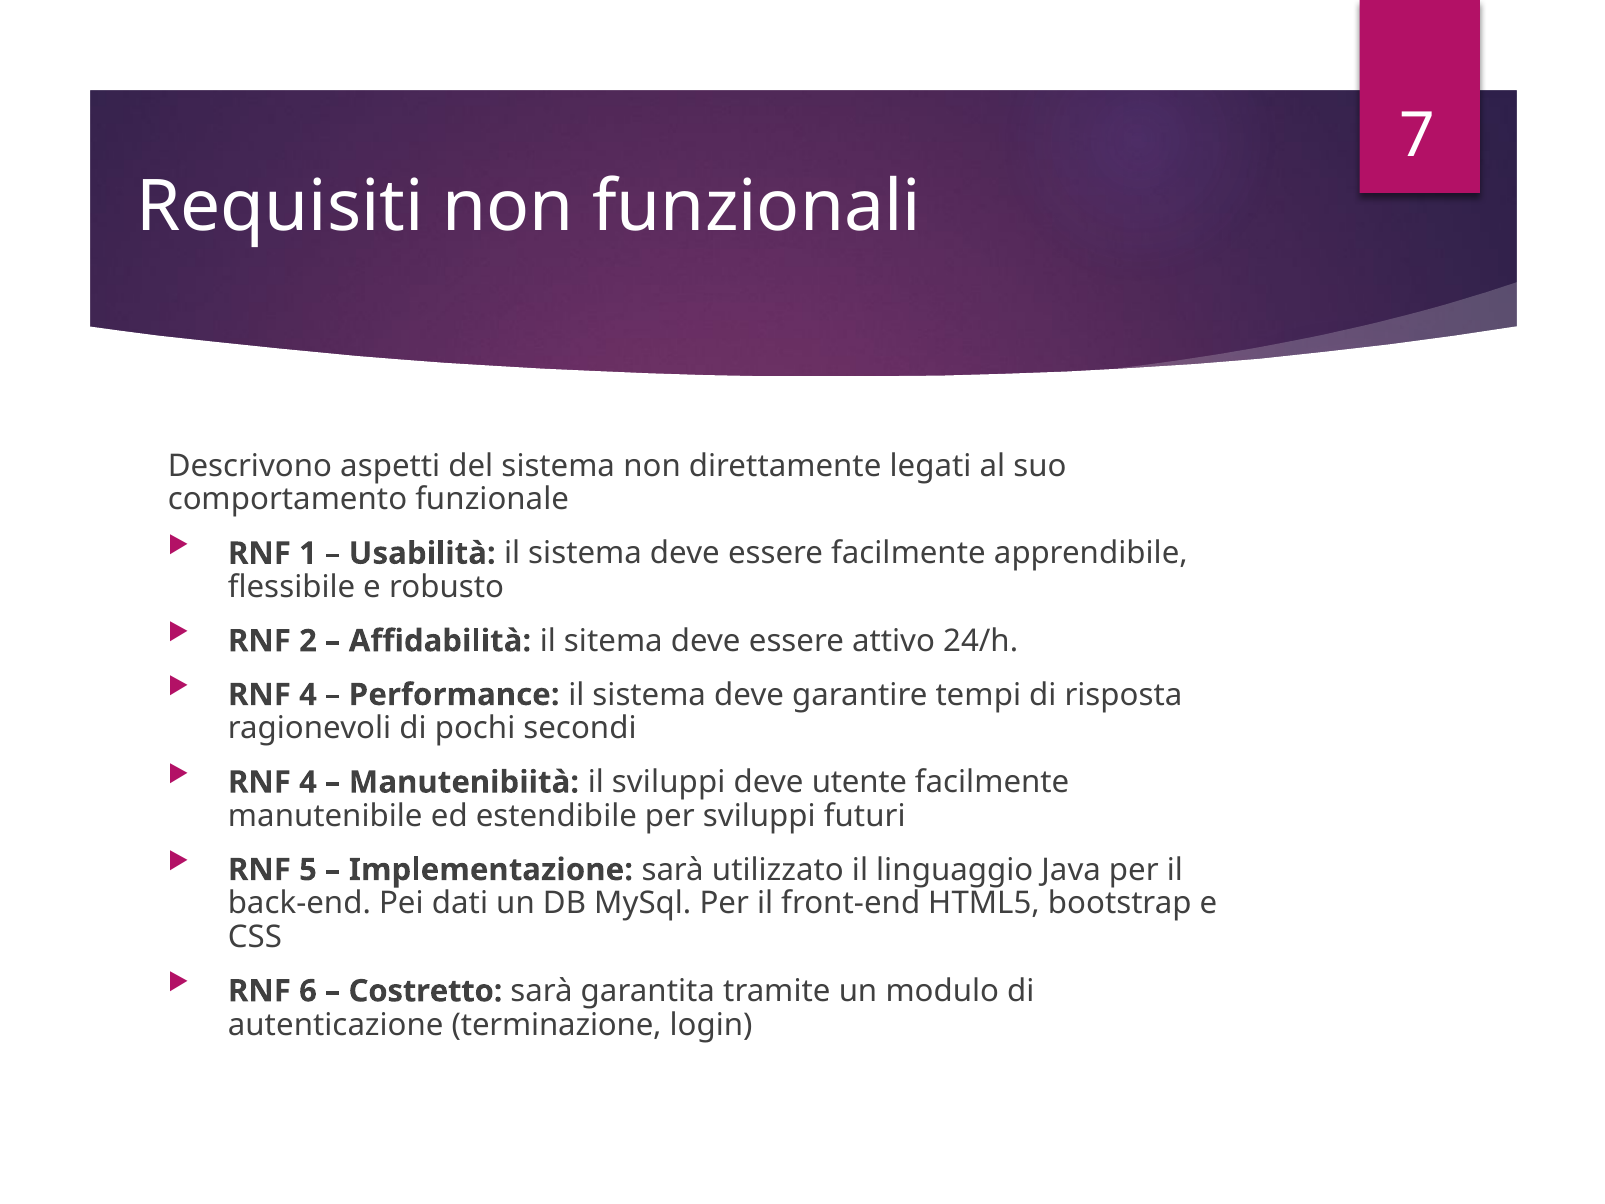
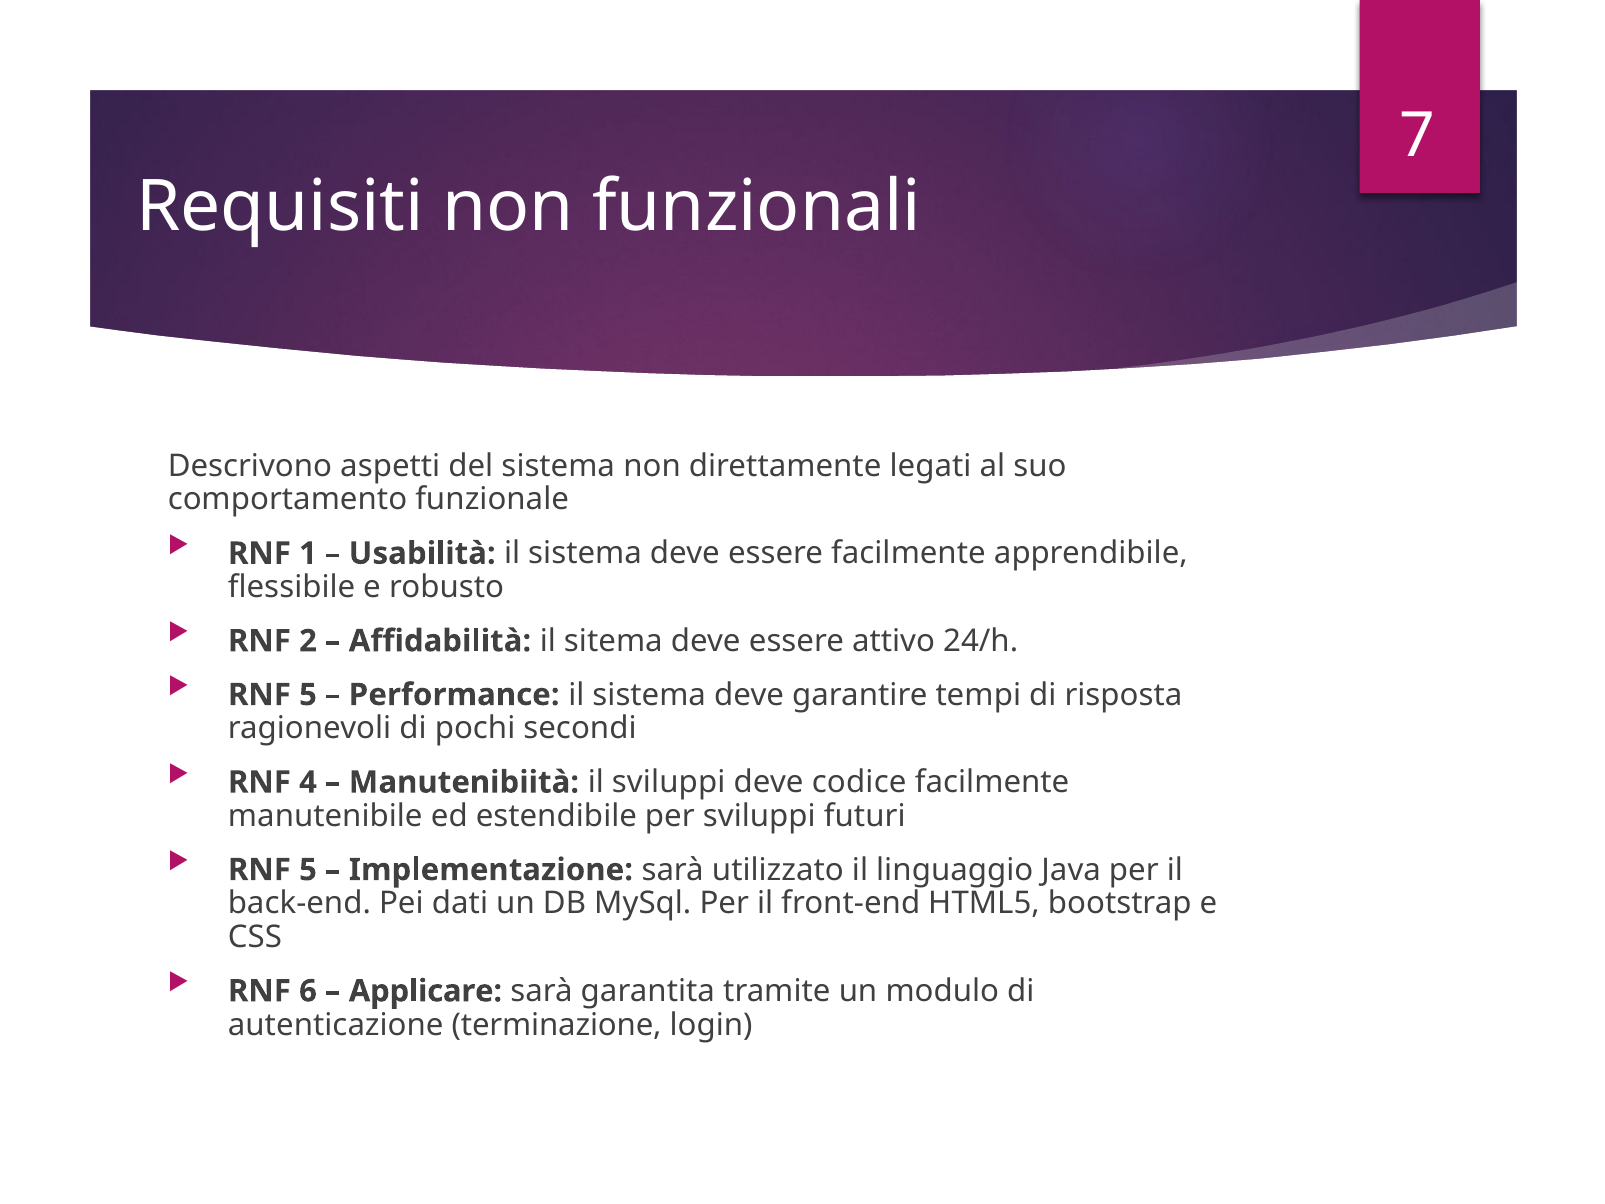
4: 4 -> 5 (308, 695)
utente: utente -> codice (859, 782)
Costretto: Costretto -> Applicare (425, 991)
